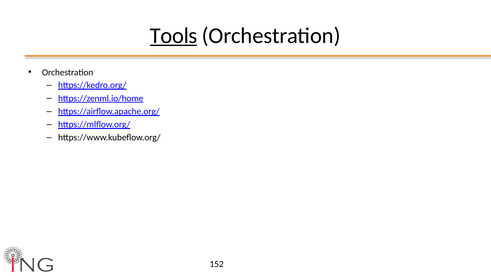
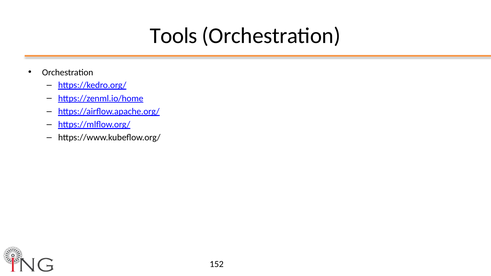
Tools underline: present -> none (174, 36)
